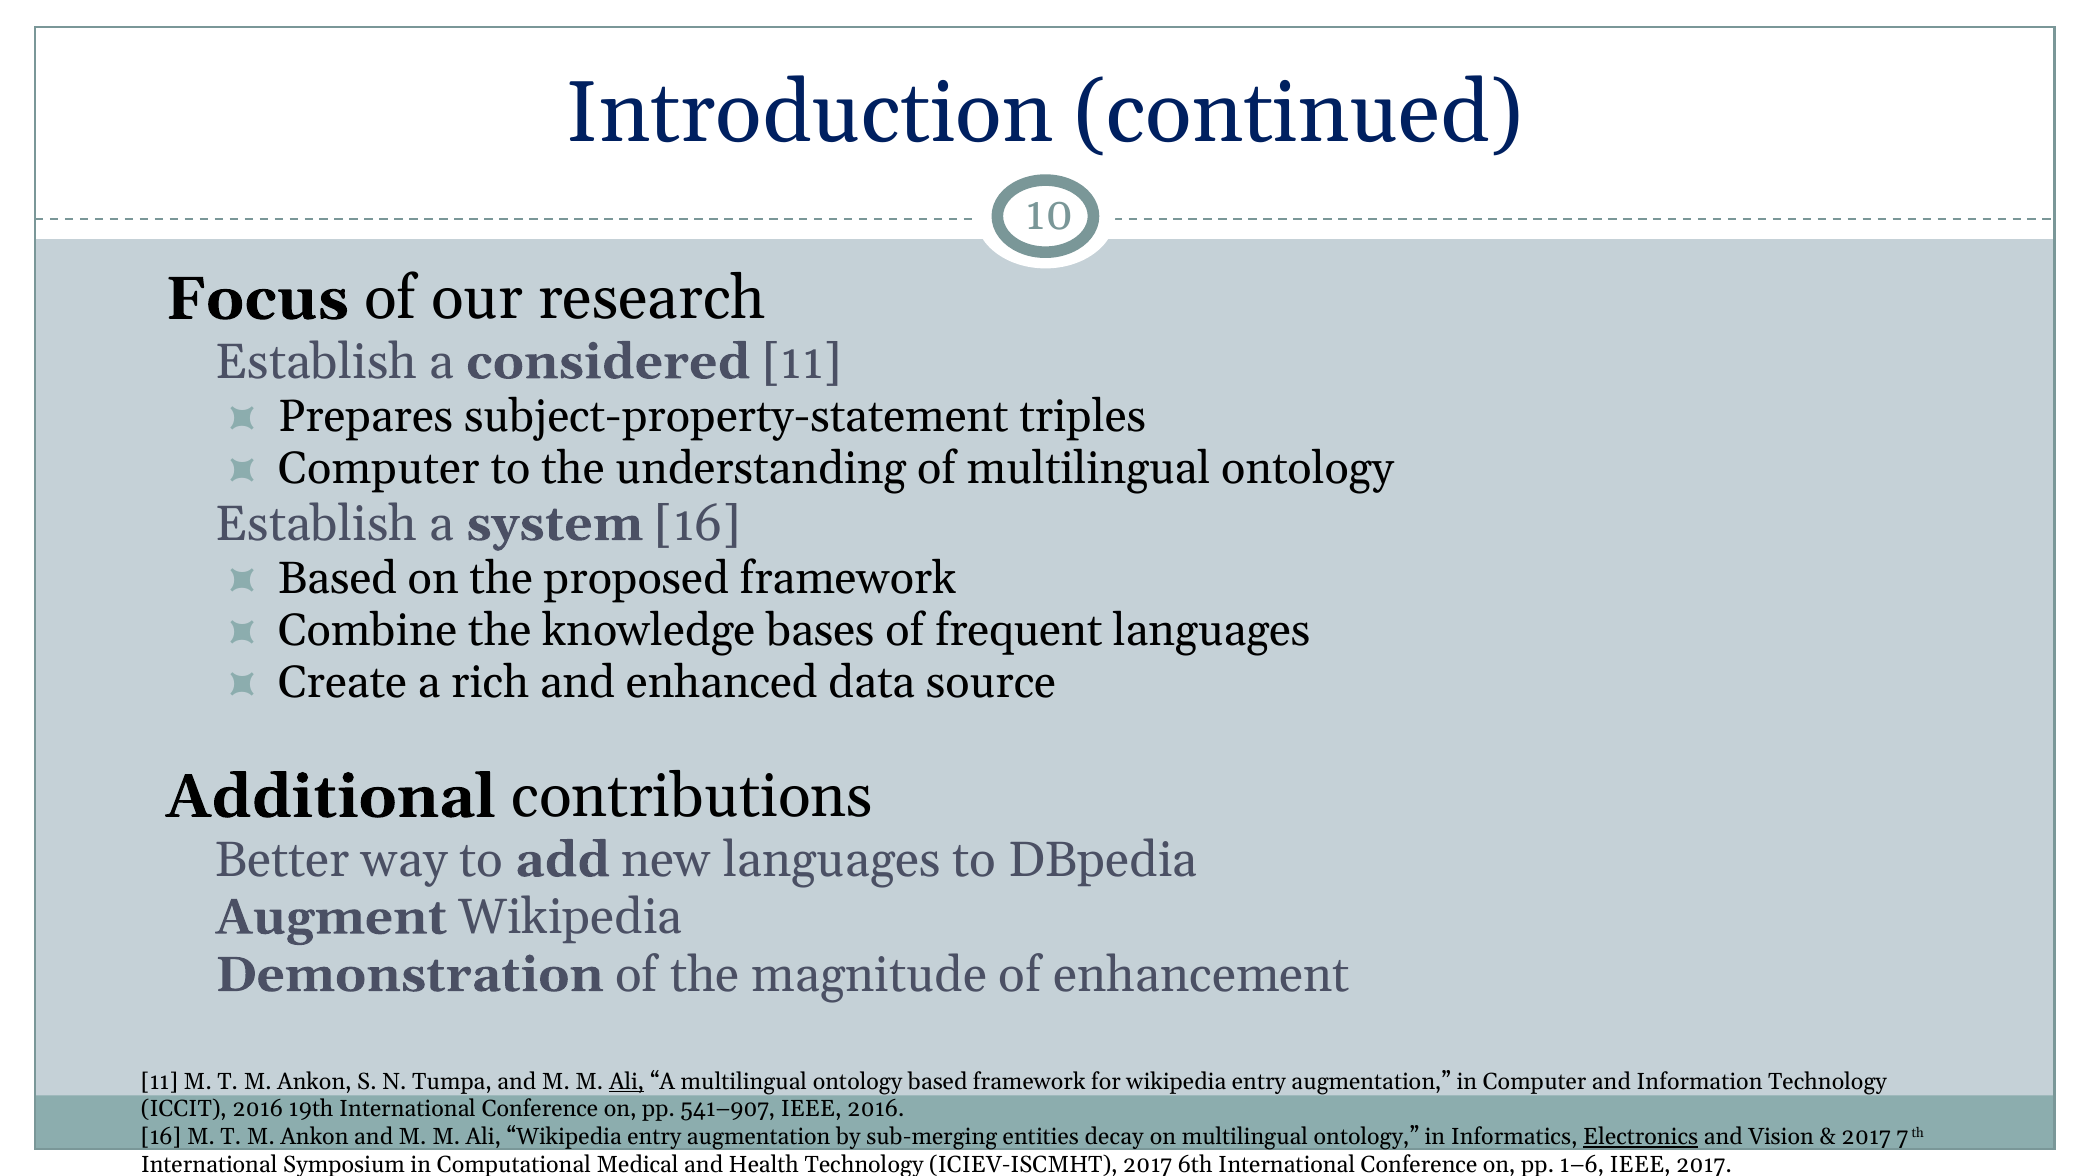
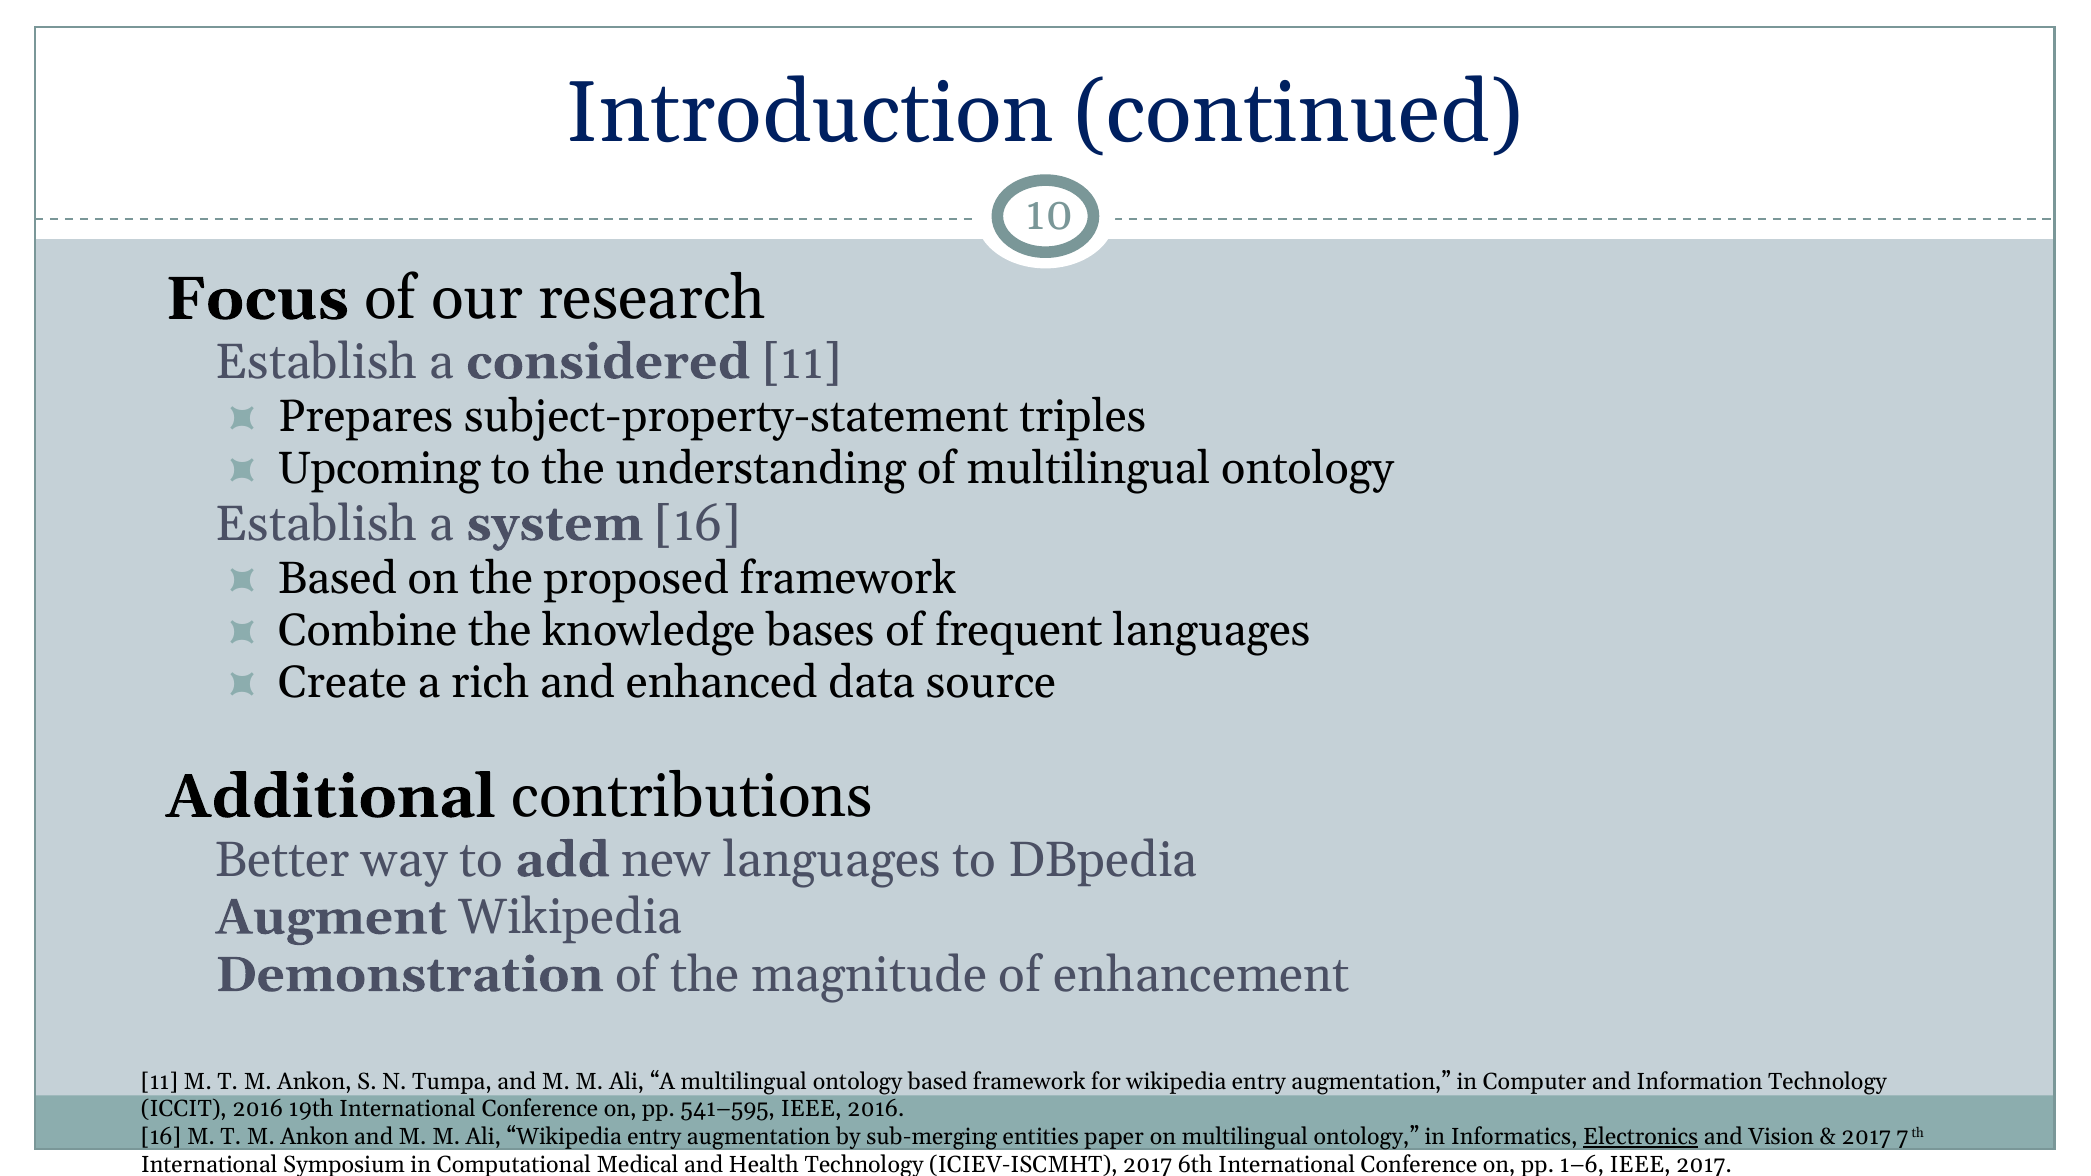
Computer: Computer -> Upcoming (379, 469)
Ali underline: present -> none (627, 1082)
541–907: 541–907 -> 541–595 (728, 1109)
decay: decay -> paper (1114, 1137)
